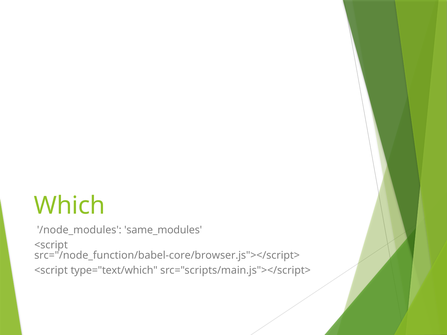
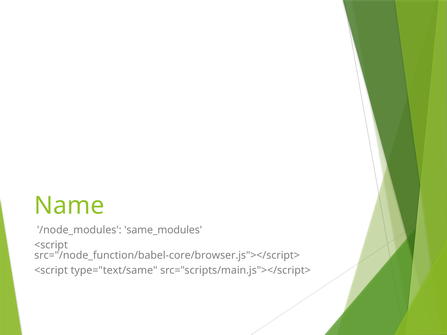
Which: Which -> Name (69, 206)
type="text/which: type="text/which -> type="text/same (114, 271)
